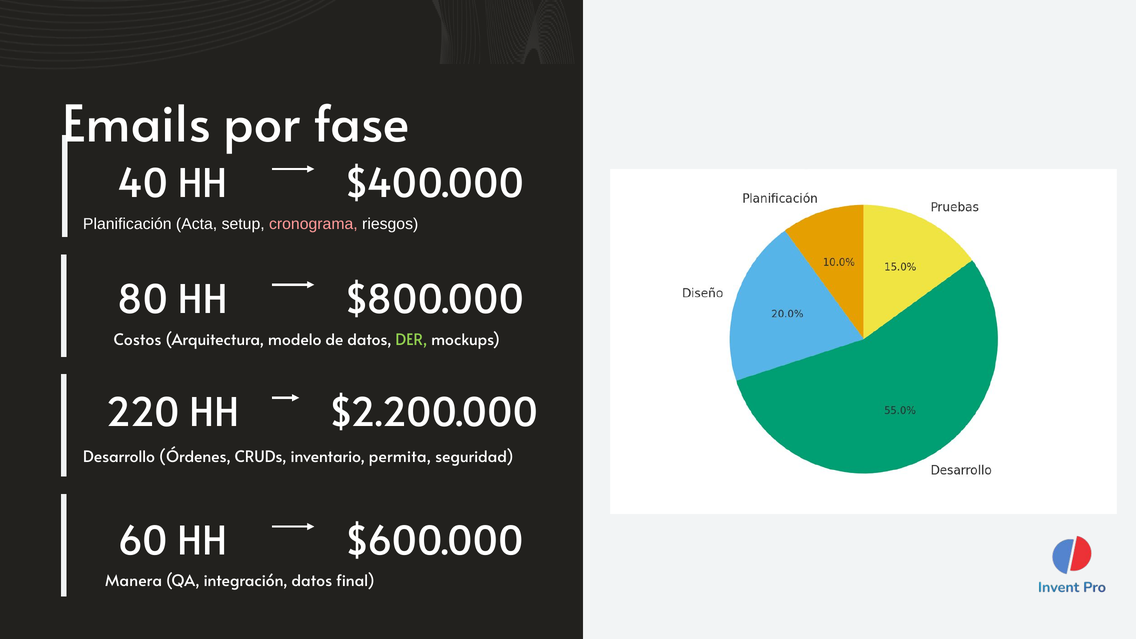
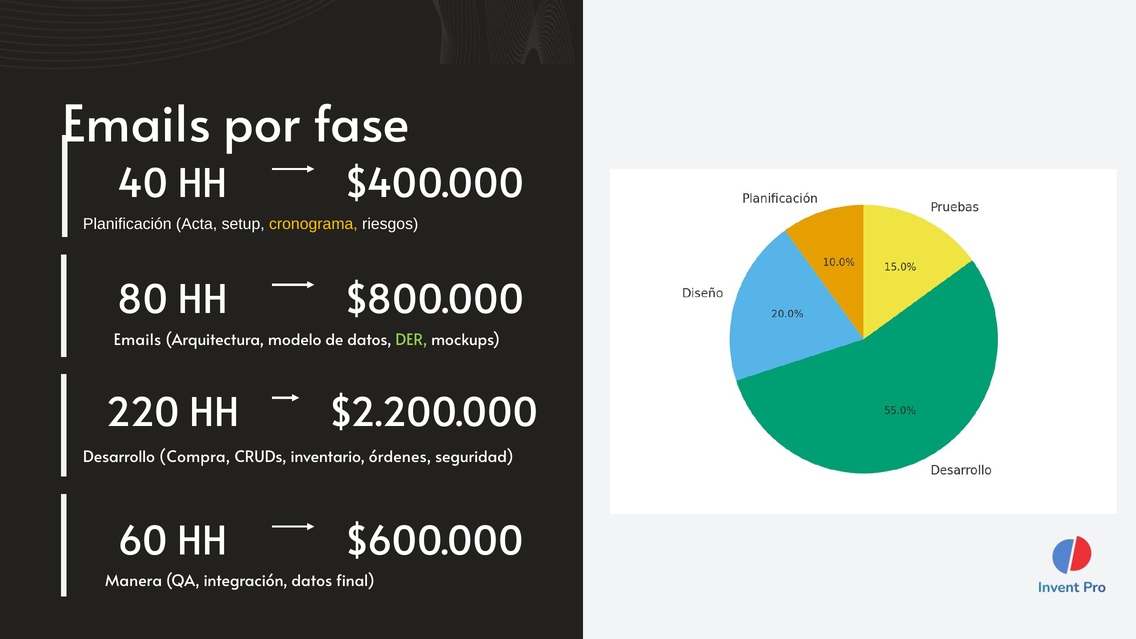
cronograma colour: pink -> yellow (313, 224)
Costos: Costos -> Emails (137, 340)
Órdenes: Órdenes -> Compra (195, 457)
permita: permita -> órdenes (400, 457)
